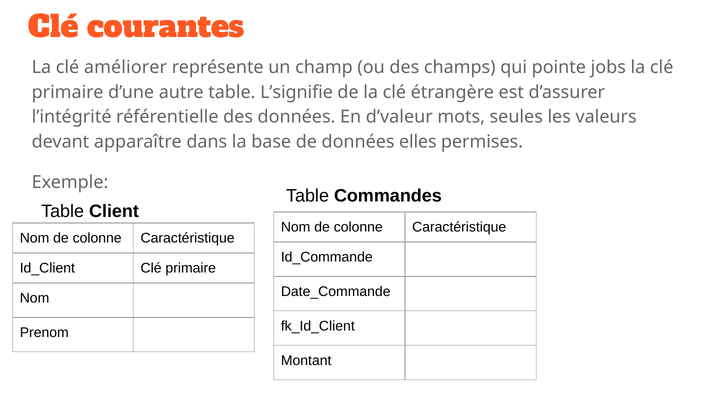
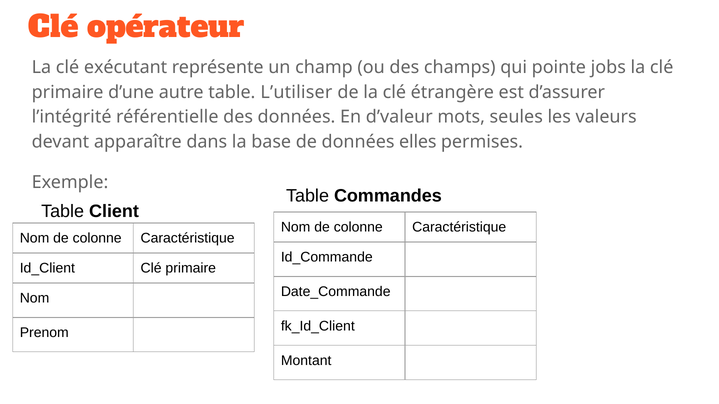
courantes: courantes -> opérateur (166, 27)
améliorer: améliorer -> exécutant (126, 67)
L’signifie: L’signifie -> L’utiliser (296, 92)
